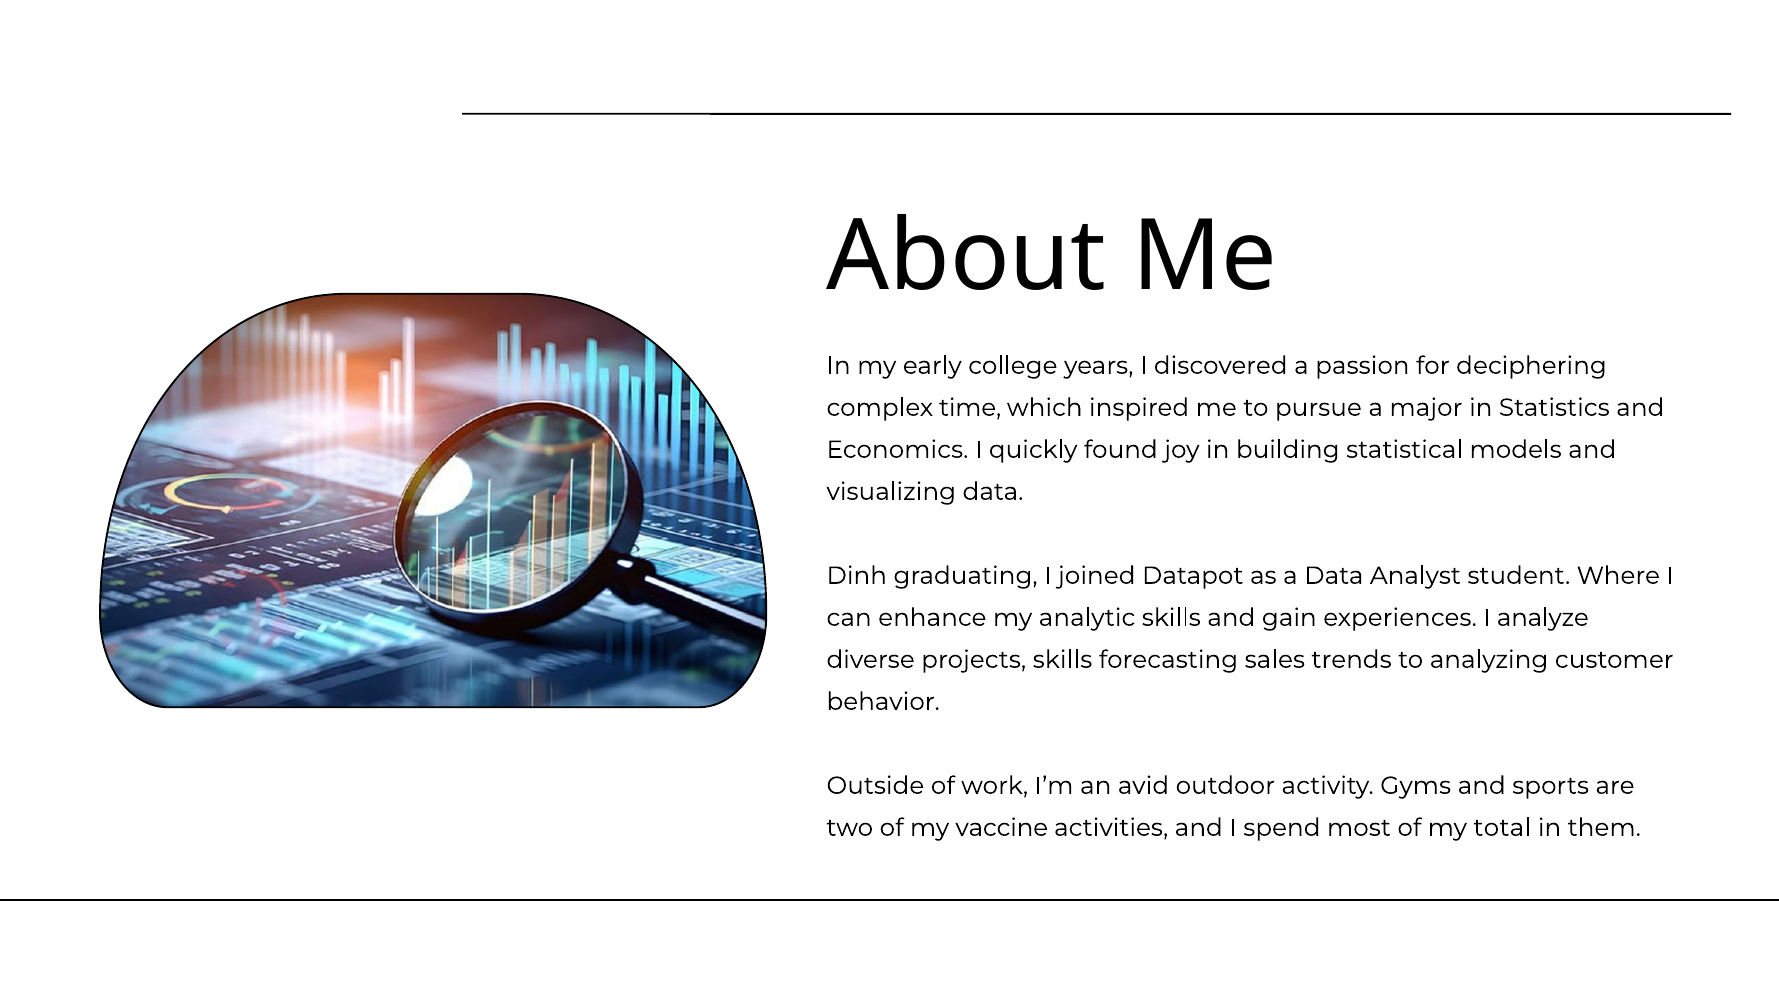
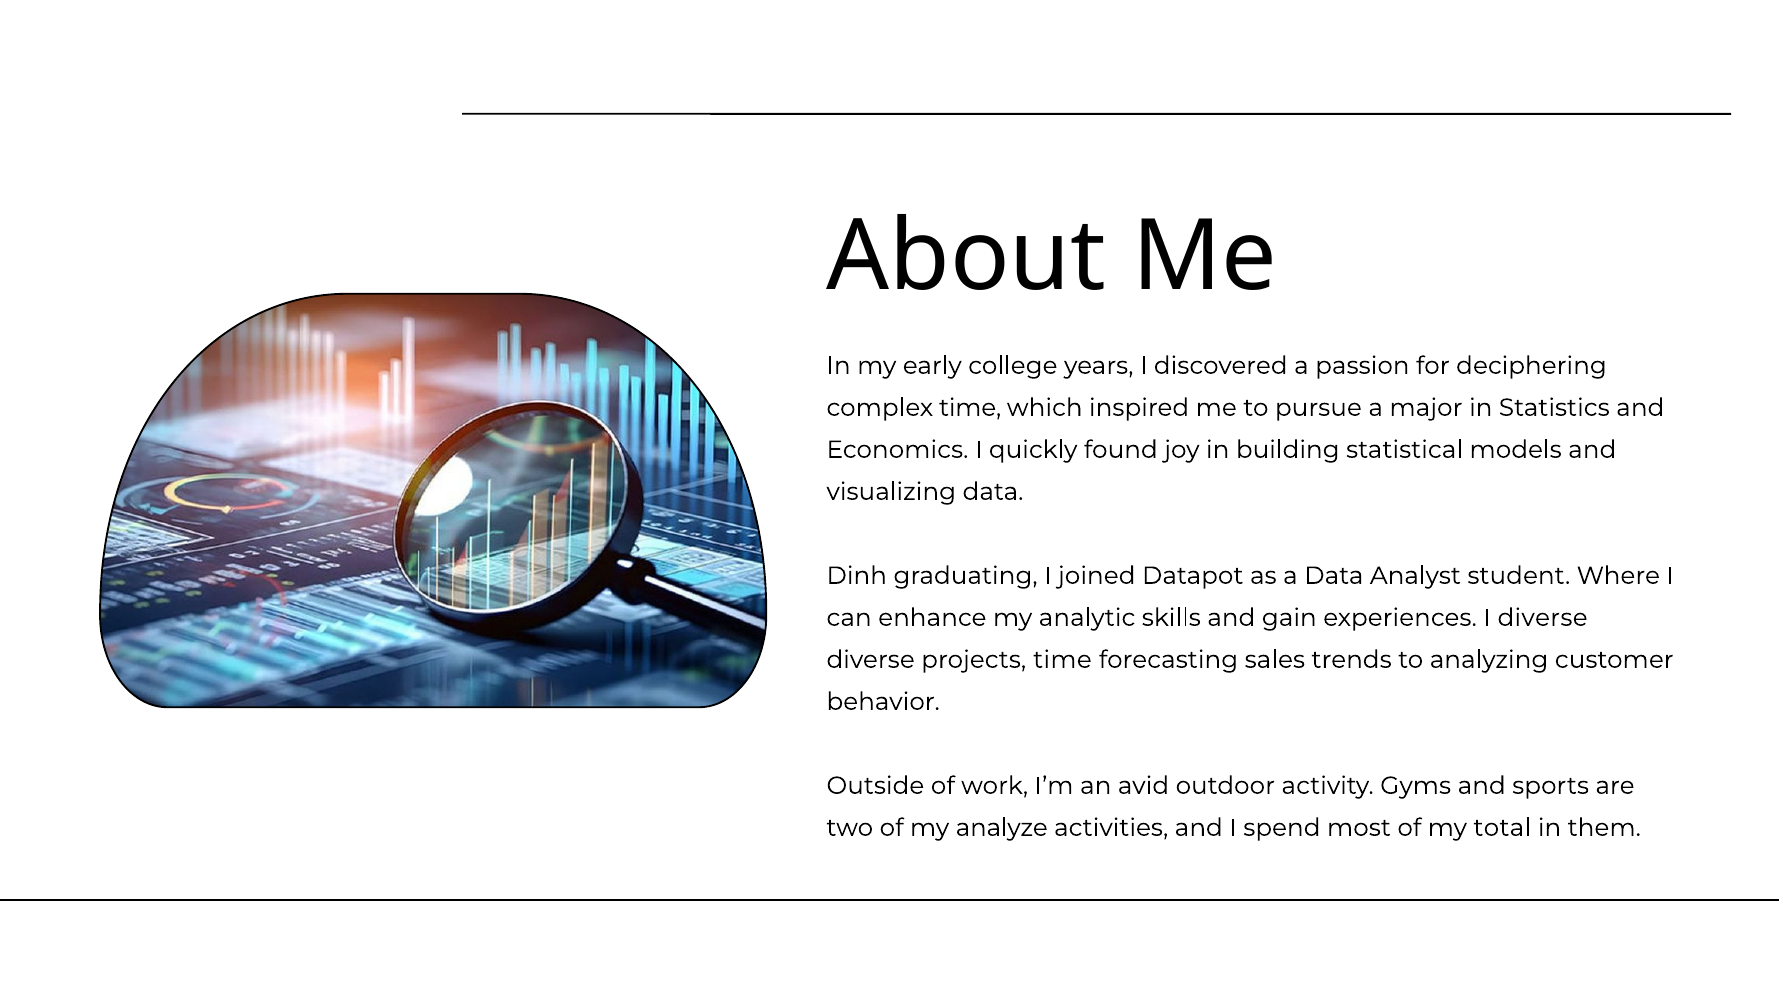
I analyze: analyze -> diverse (1543, 617)
projects skills: skills -> time (1062, 659)
vaccine: vaccine -> analyze (1002, 827)
